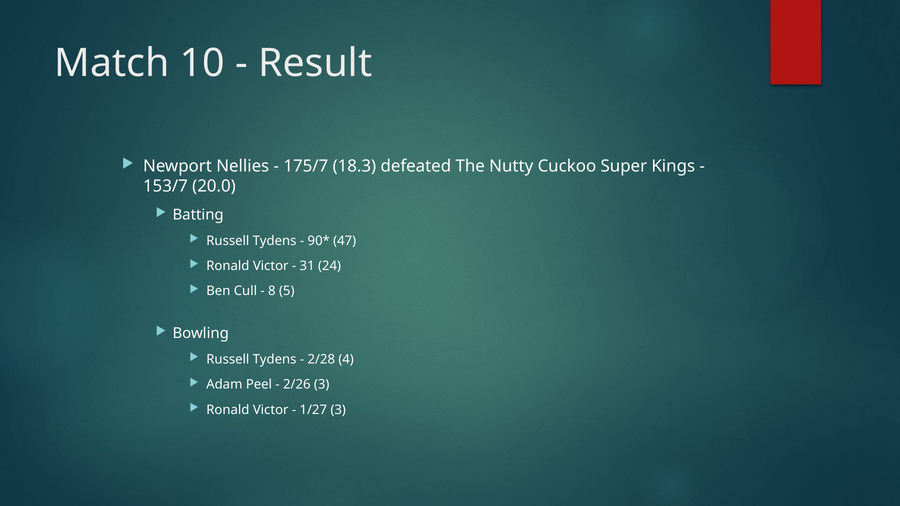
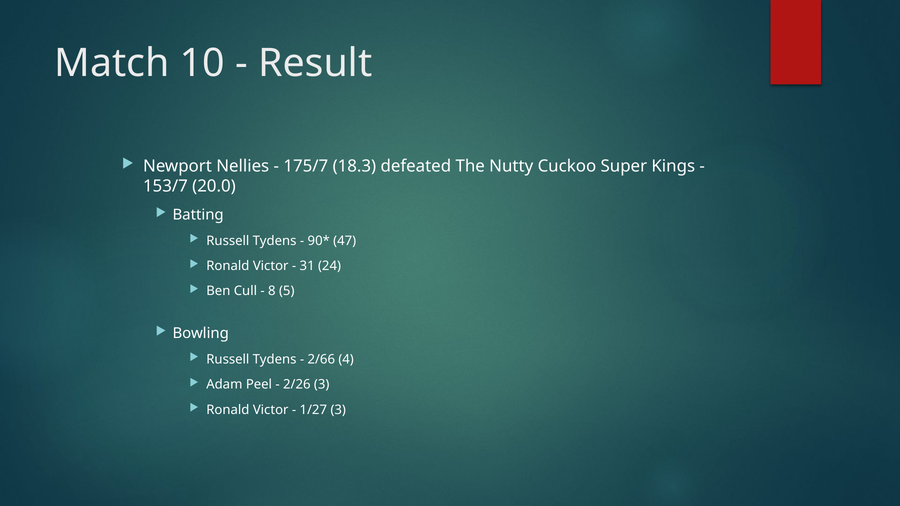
2/28: 2/28 -> 2/66 (321, 360)
